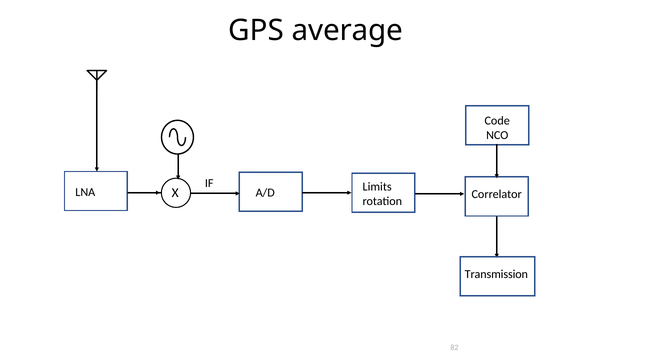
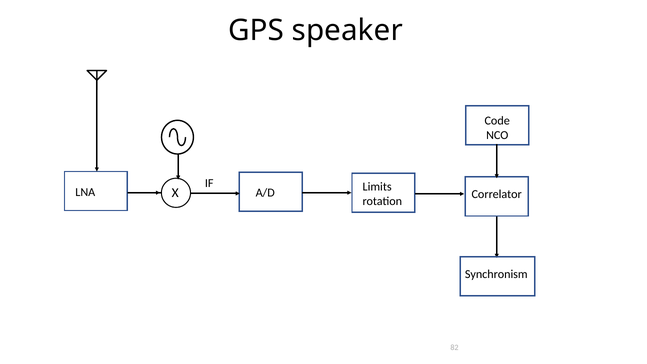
average: average -> speaker (347, 31)
Transmission: Transmission -> Synchronism (496, 274)
